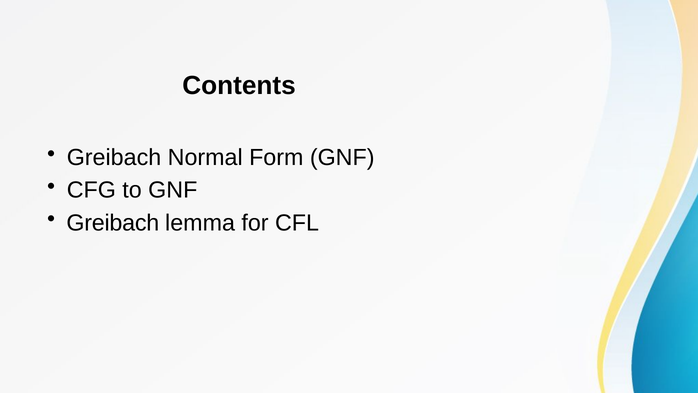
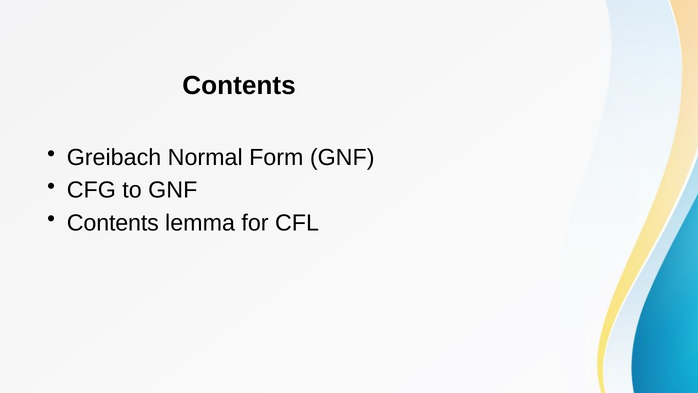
Greibach: Greibach -> Contents (113, 223)
